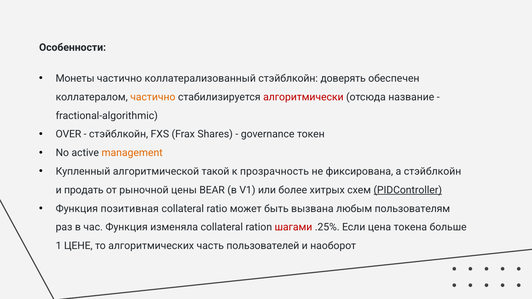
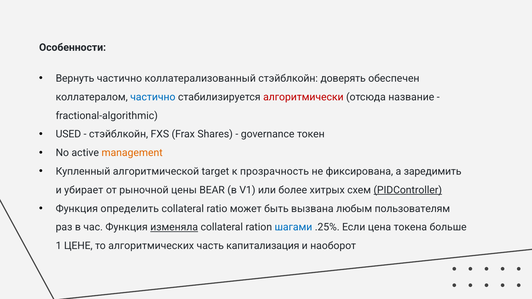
Монеты: Монеты -> Вернуть (75, 78)
частично colour: orange -> blue (153, 97)
OVER: OVER -> USED (68, 134)
такой: такой -> target (215, 172)
а стэйблкойн: стэйблкойн -> заредимить (433, 172)
продать: продать -> убирает (84, 190)
позитивная: позитивная -> определить (130, 209)
изменяла underline: none -> present (174, 227)
шагами colour: red -> blue (293, 227)
пользователей: пользователей -> капитализация (263, 246)
